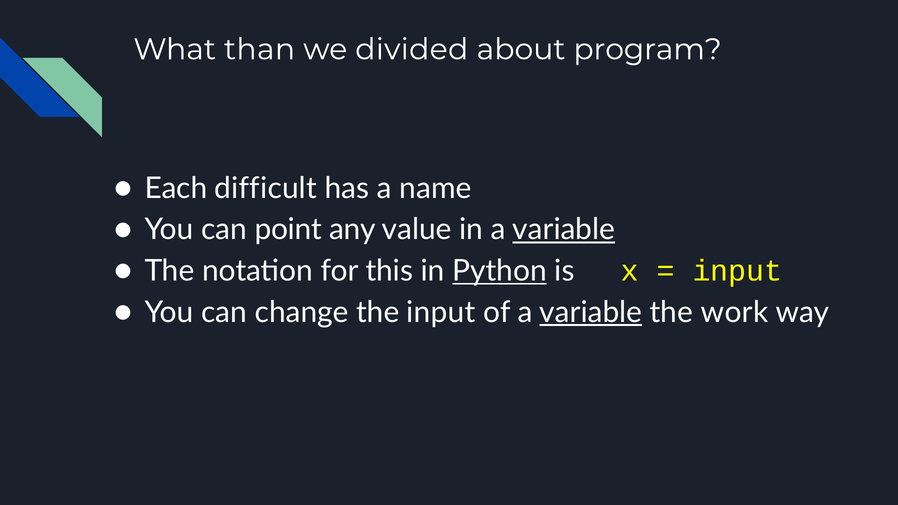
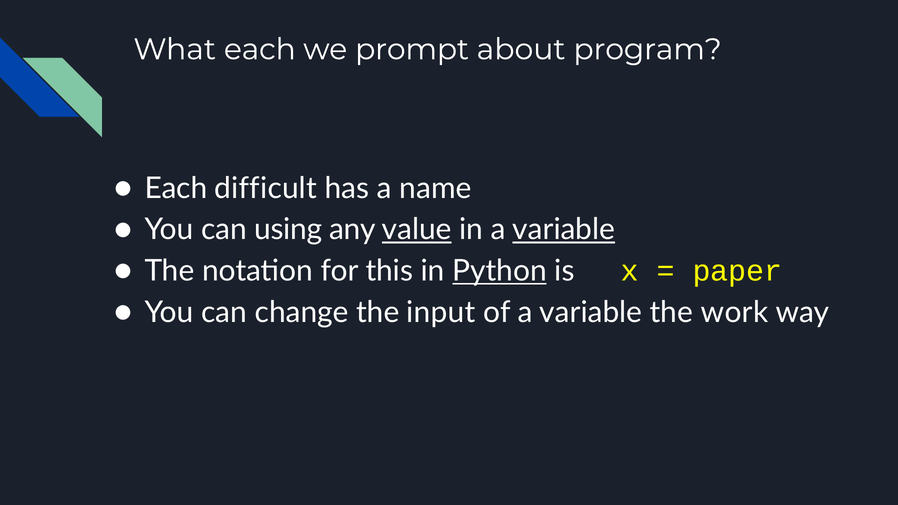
What than: than -> each (260, 49)
divided: divided -> prompt (412, 49)
point: point -> using (288, 230)
value underline: none -> present (417, 230)
input: input -> paper (737, 271)
variable underline: present -> none (591, 312)
